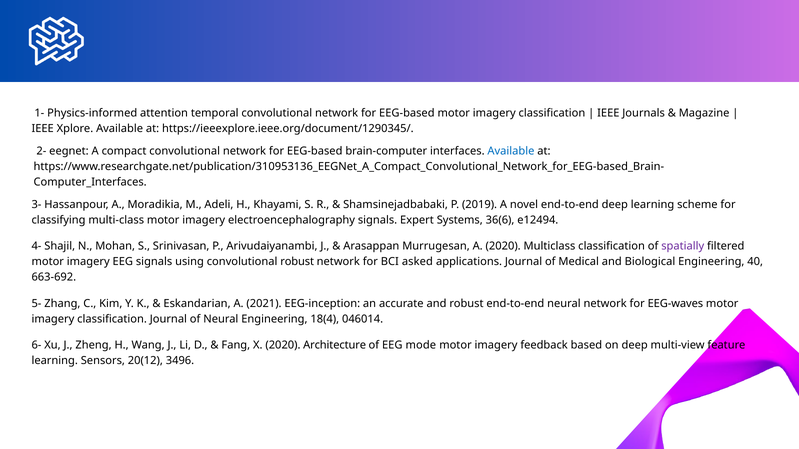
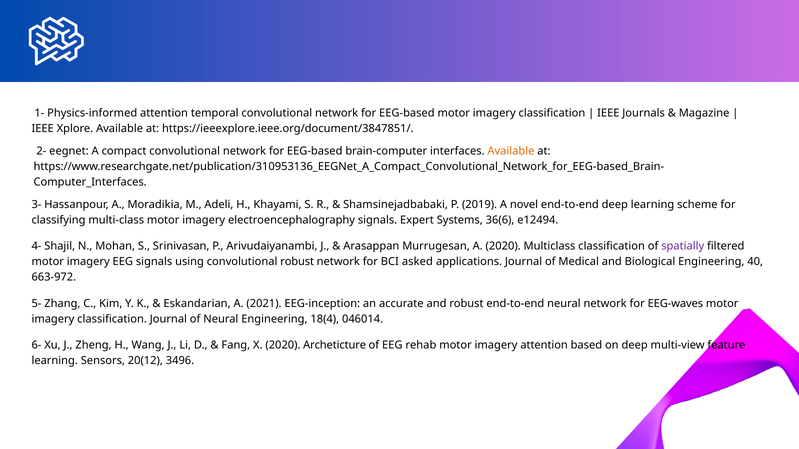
https://ieeexplore.ieee.org/document/1290345/: https://ieeexplore.ieee.org/document/1290345/ -> https://ieeexplore.ieee.org/document/3847851/ (288, 129)
Available colour: blue -> orange (511, 151)
663-692: 663-692 -> 663-972 (54, 278)
Architecture: Architecture -> Archeticture (335, 346)
mode: mode -> rehab (421, 346)
imagery feedback: feedback -> attention (544, 346)
